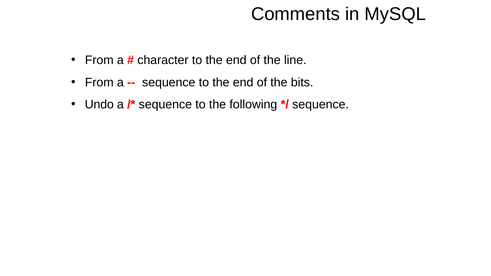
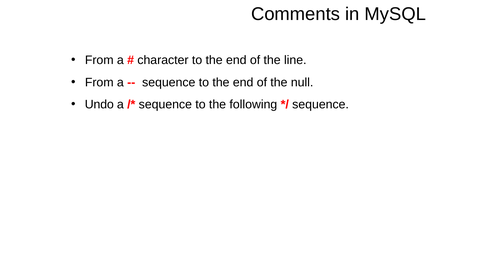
bits: bits -> null (302, 82)
